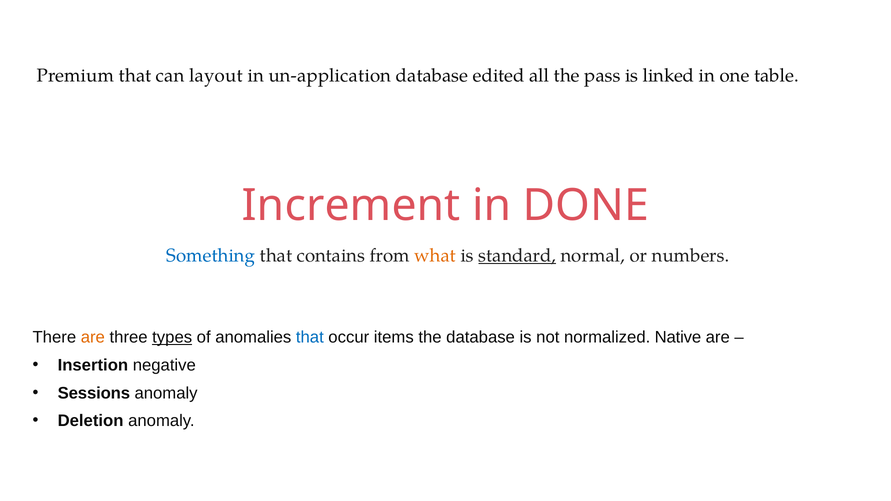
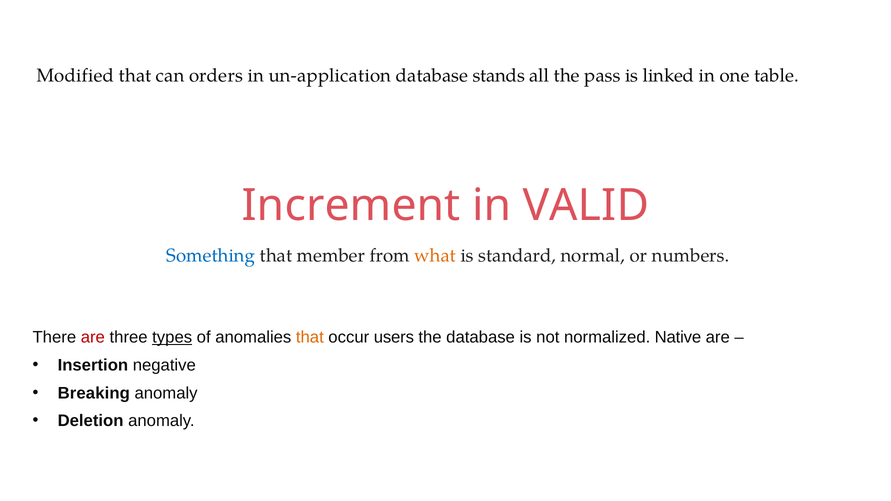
Premium: Premium -> Modified (75, 76)
layout: layout -> orders (216, 76)
edited: edited -> stands (499, 76)
DONE: DONE -> VALID (586, 206)
contains: contains -> member (331, 256)
standard underline: present -> none (517, 256)
are colour: orange -> red (93, 337)
that colour: blue -> orange (310, 337)
items: items -> users (394, 337)
Sessions: Sessions -> Breaking (94, 393)
